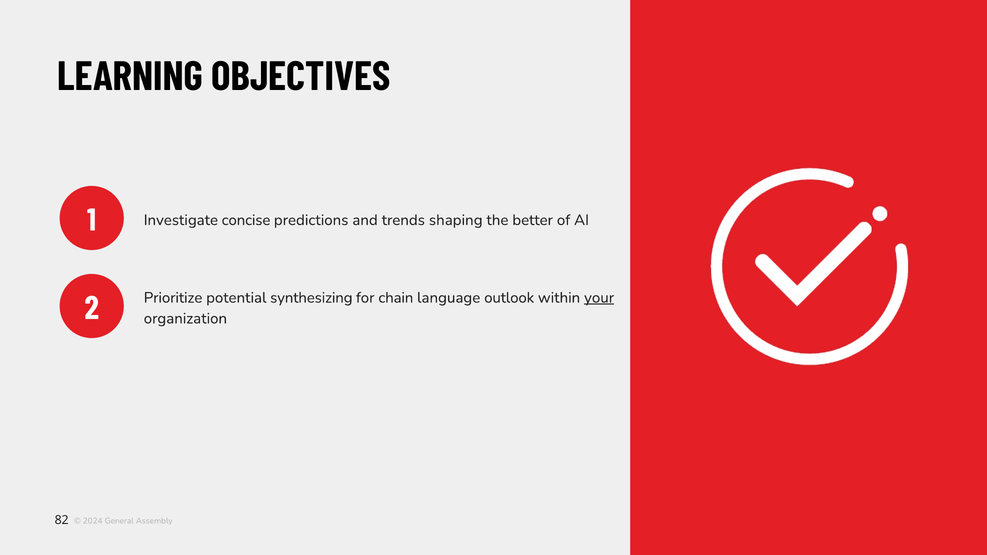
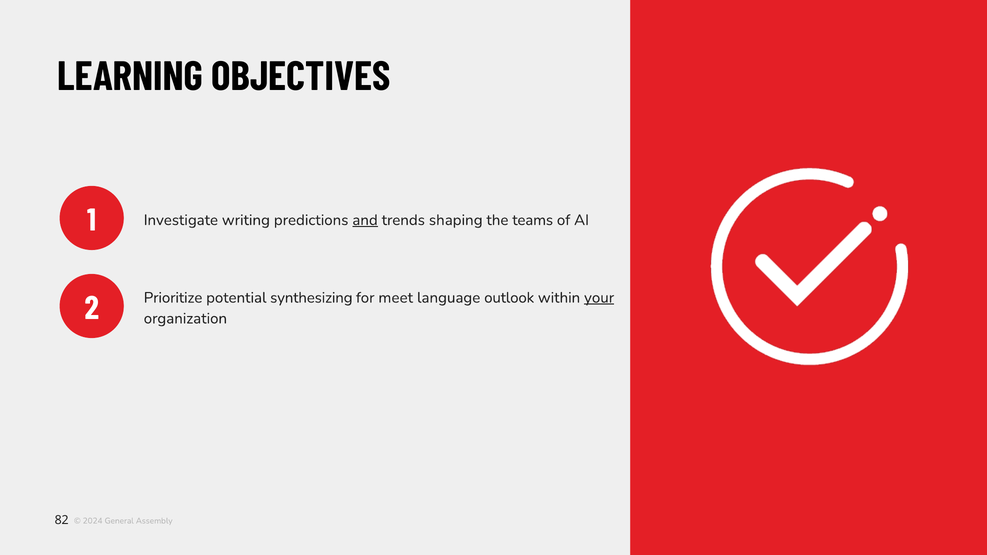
concise: concise -> writing (246, 220)
and underline: none -> present (365, 220)
better: better -> teams (533, 220)
chain: chain -> meet (396, 298)
